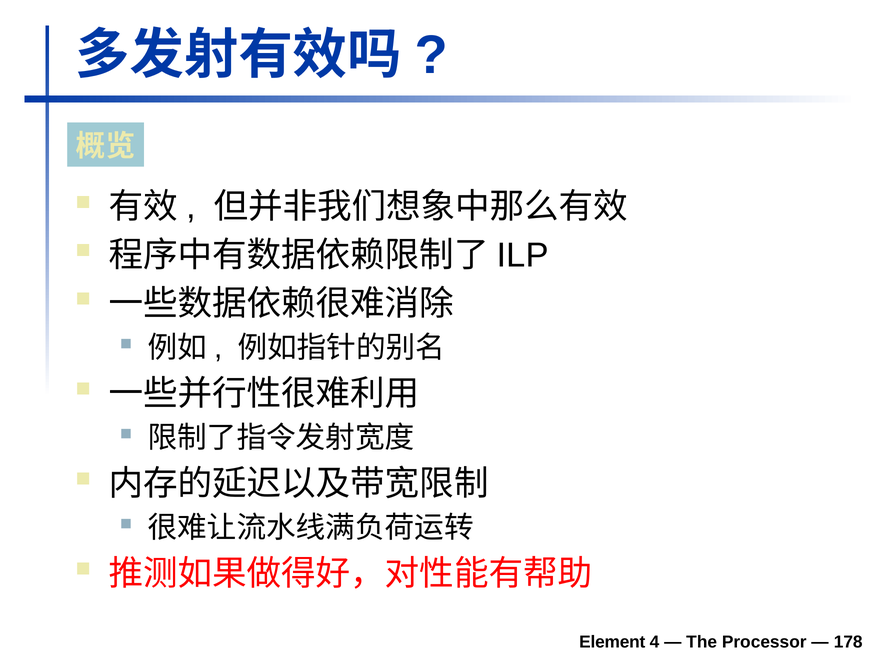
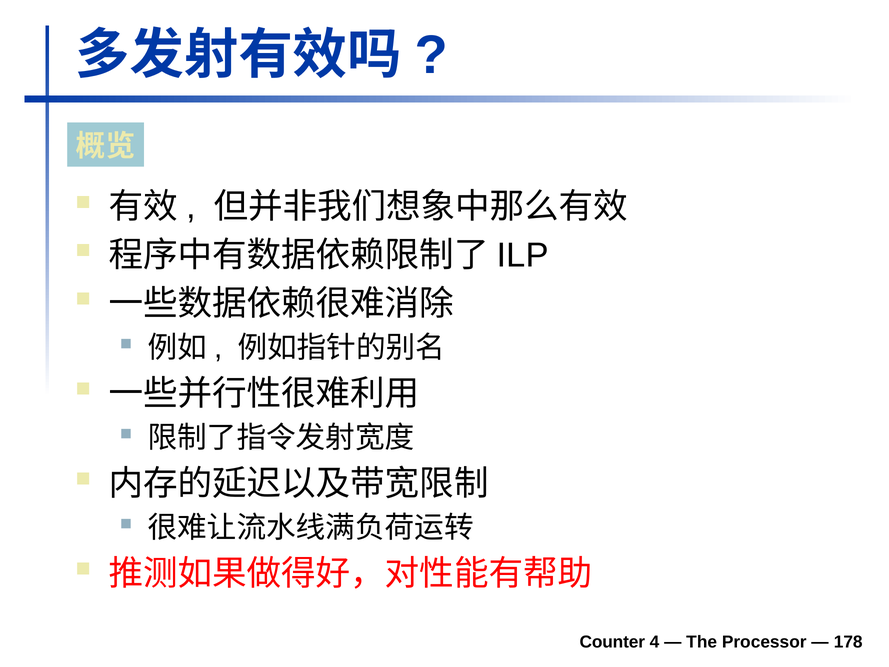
Element: Element -> Counter (612, 642)
